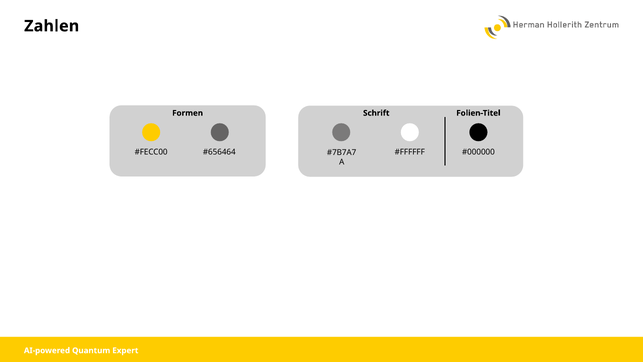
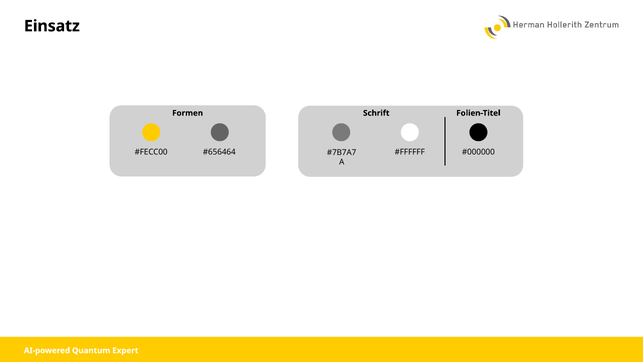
Zahlen: Zahlen -> Einsatz (52, 26)
